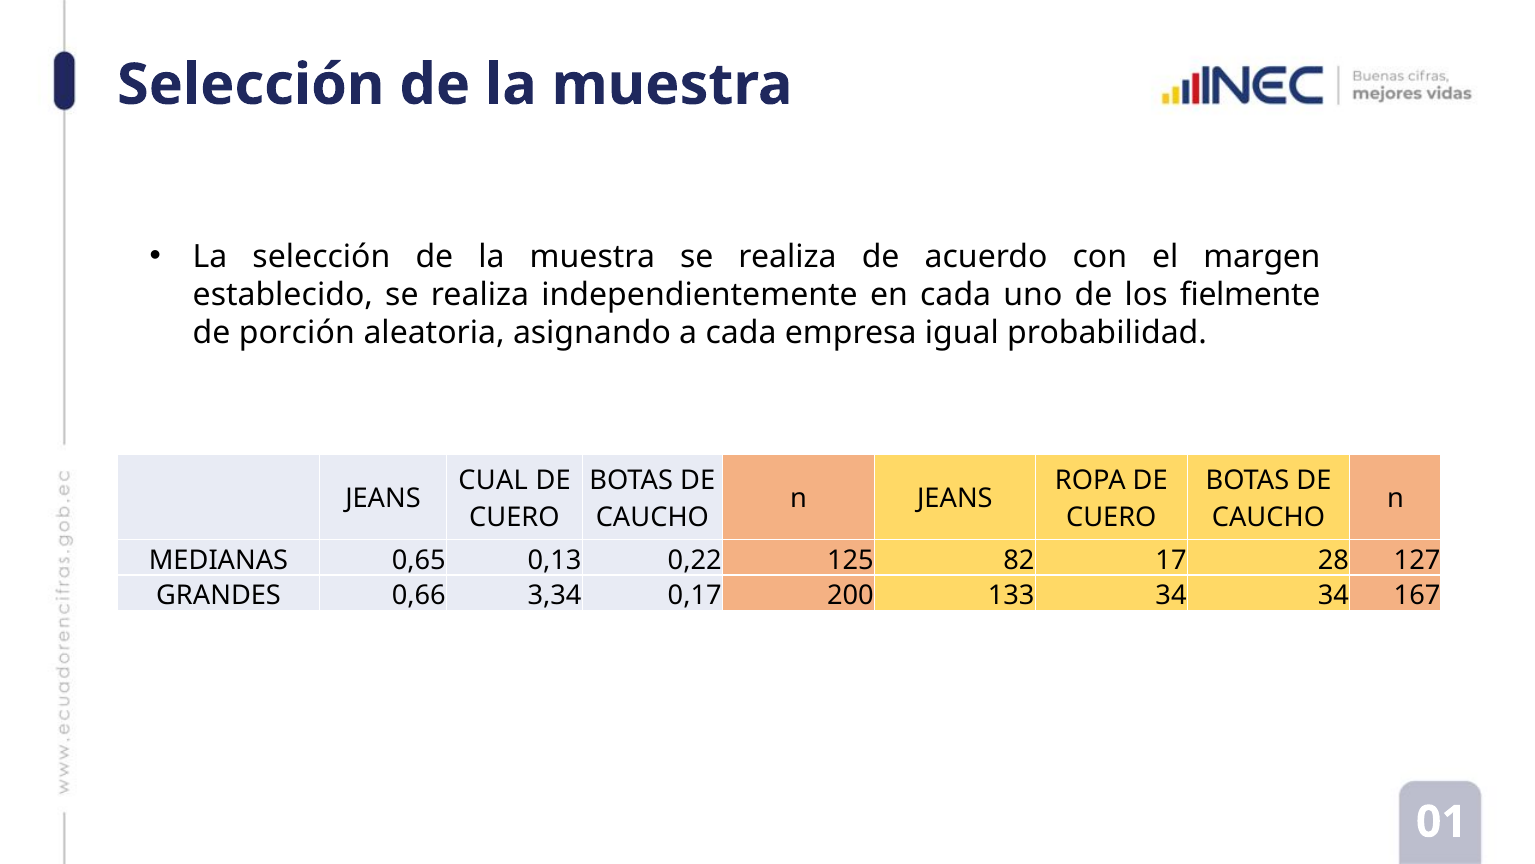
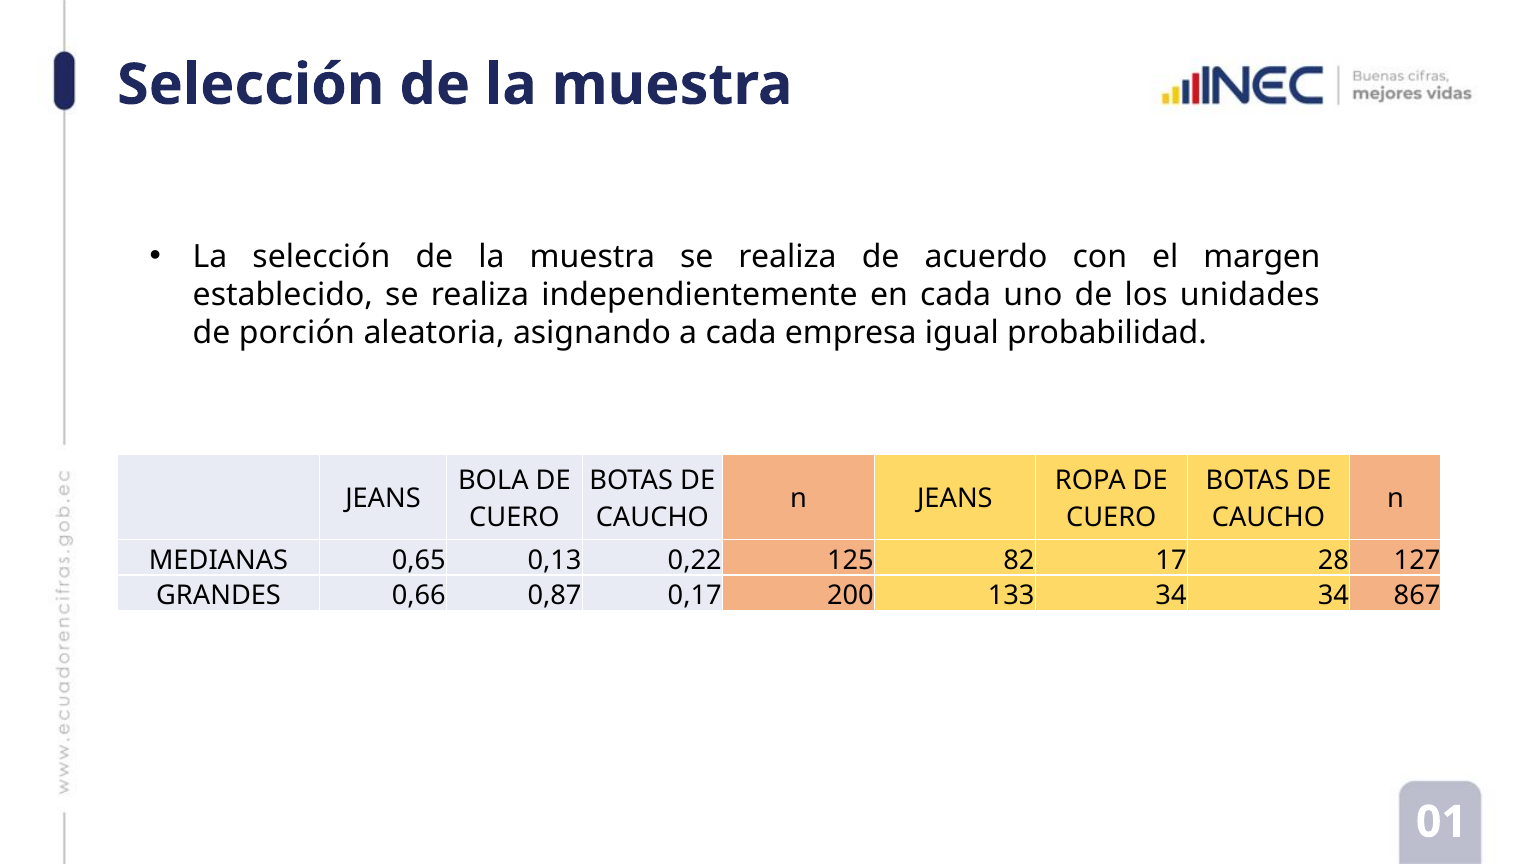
fielmente: fielmente -> unidades (1250, 295)
CUAL: CUAL -> BOLA (493, 480)
3,34: 3,34 -> 0,87 (555, 595)
167: 167 -> 867 (1417, 595)
